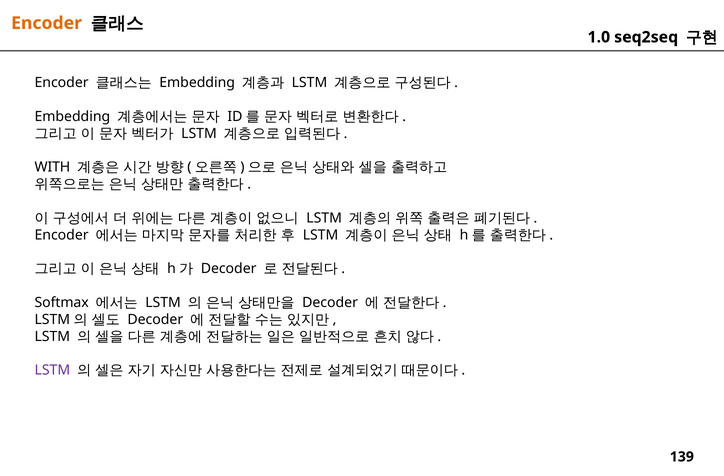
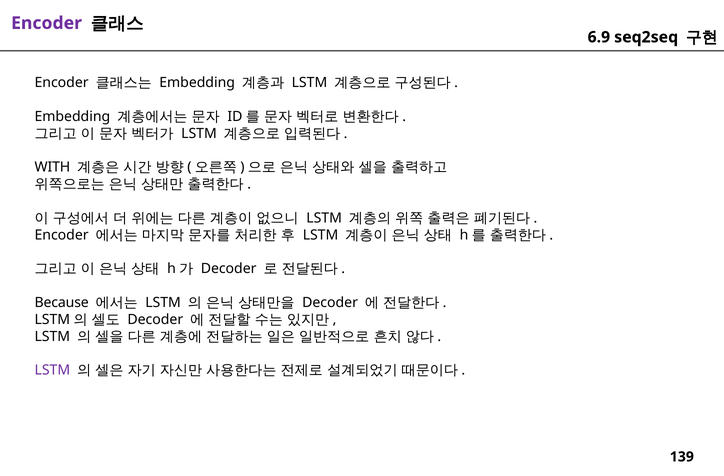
Encoder colour: orange -> purple (47, 23)
1.0: 1.0 -> 6.9 (599, 37)
Softmax: Softmax -> Because (62, 302)
